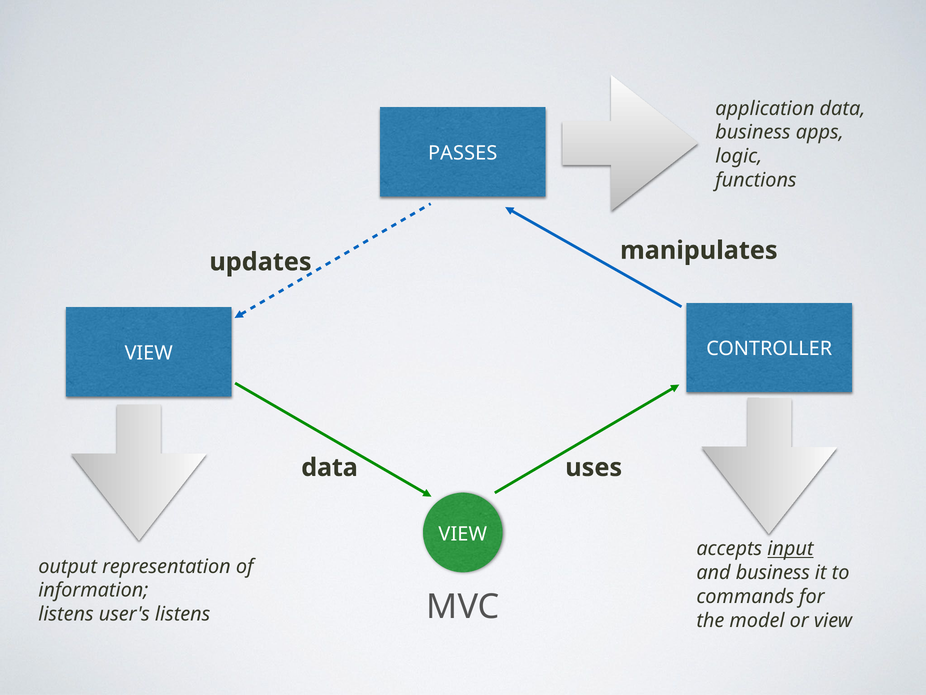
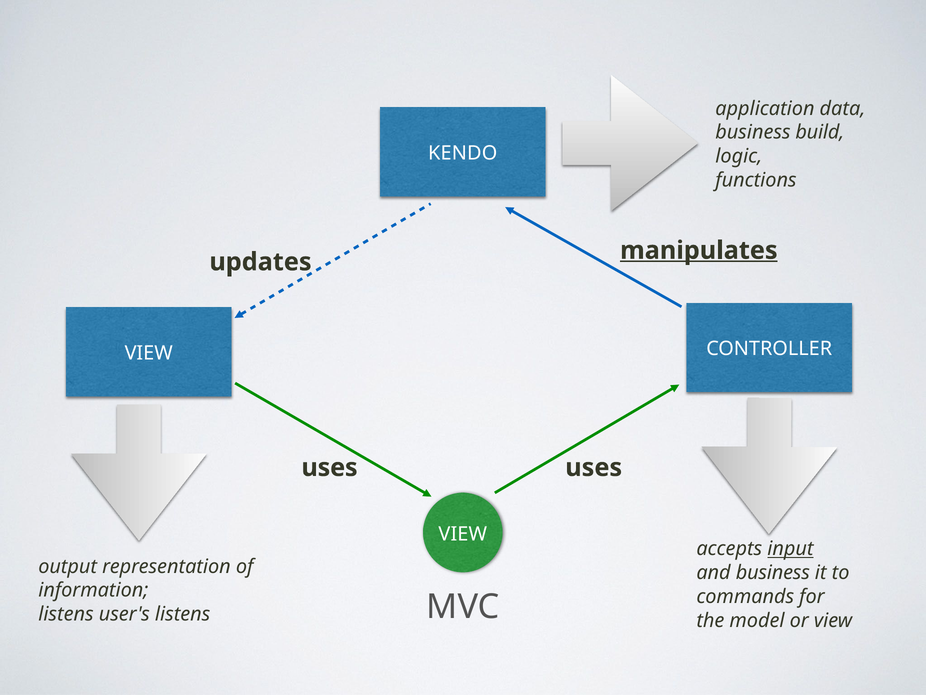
apps: apps -> build (820, 132)
PASSES: PASSES -> KENDO (463, 153)
manipulates underline: none -> present (699, 250)
data: data -> uses (330, 467)
